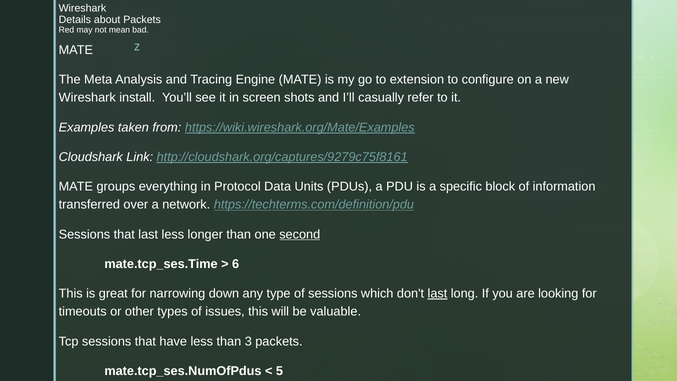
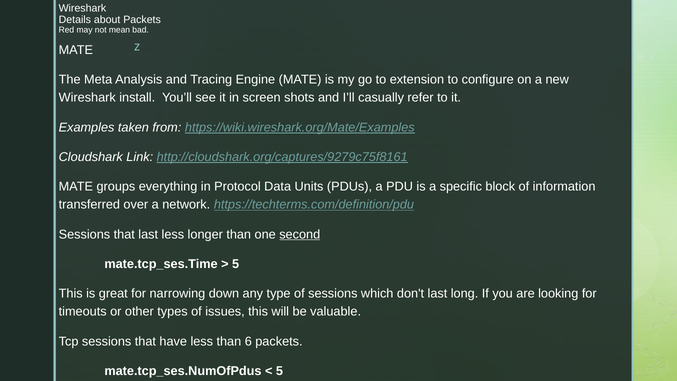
6: 6 -> 5 (236, 264)
last underline: present -> none (437, 293)
3: 3 -> 6 (248, 341)
